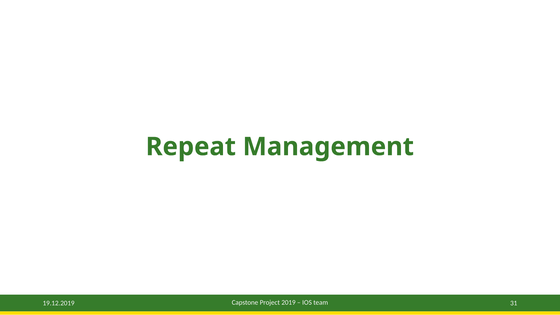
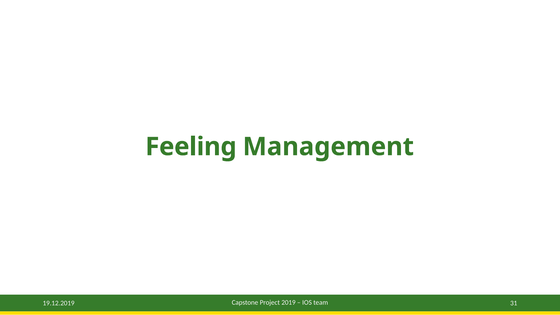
Repeat: Repeat -> Feeling (191, 147)
